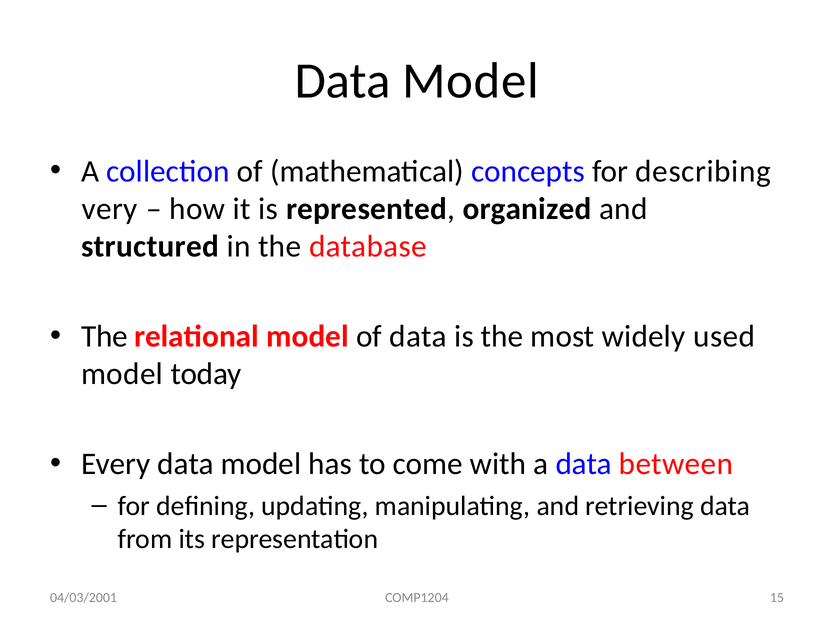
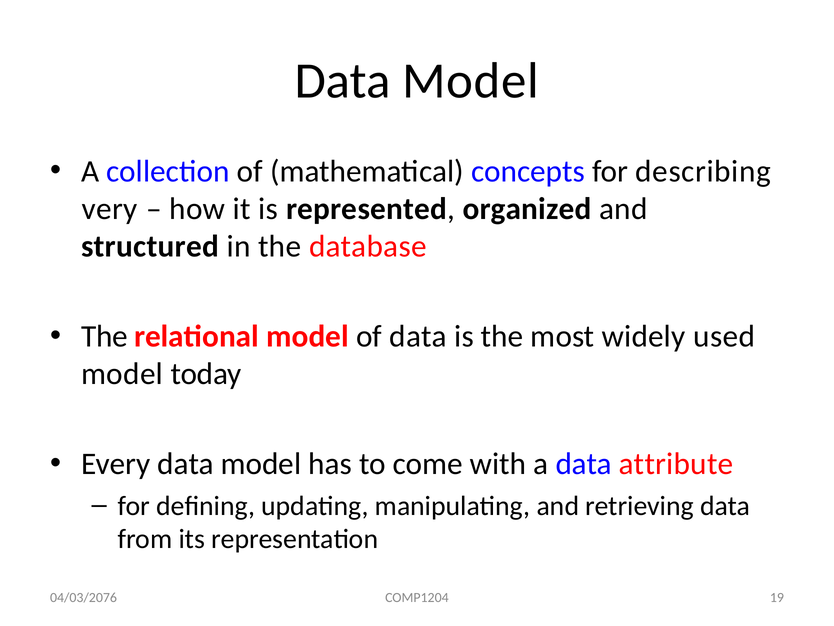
between: between -> attribute (676, 464)
15: 15 -> 19 (777, 597)
04/03/2001: 04/03/2001 -> 04/03/2076 (84, 597)
